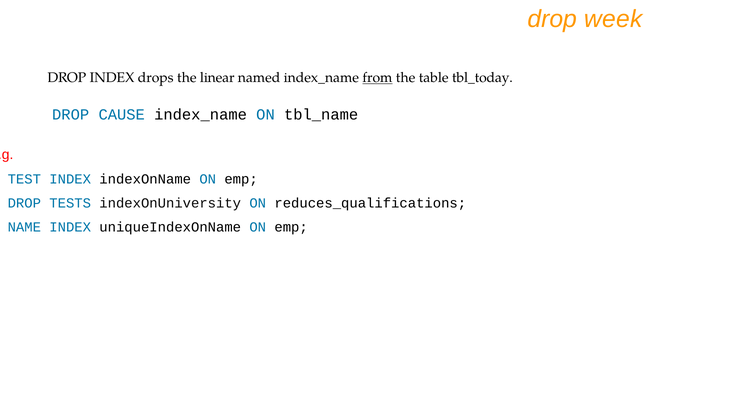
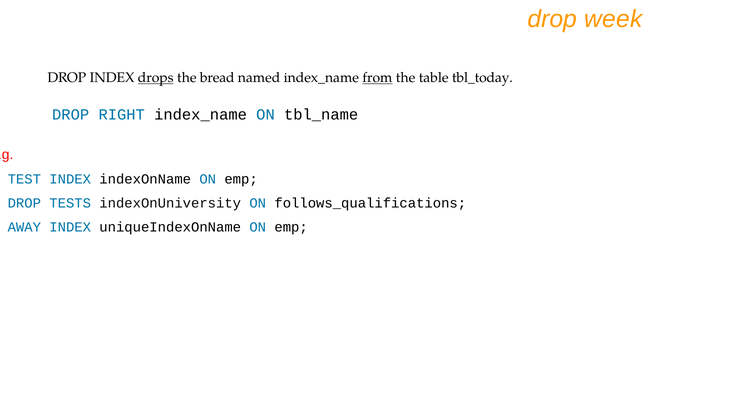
drops underline: none -> present (156, 78)
linear: linear -> bread (217, 78)
CAUSE: CAUSE -> RIGHT (122, 115)
reduces_qualifications: reduces_qualifications -> follows_qualifications (370, 203)
NAME: NAME -> AWAY (24, 227)
